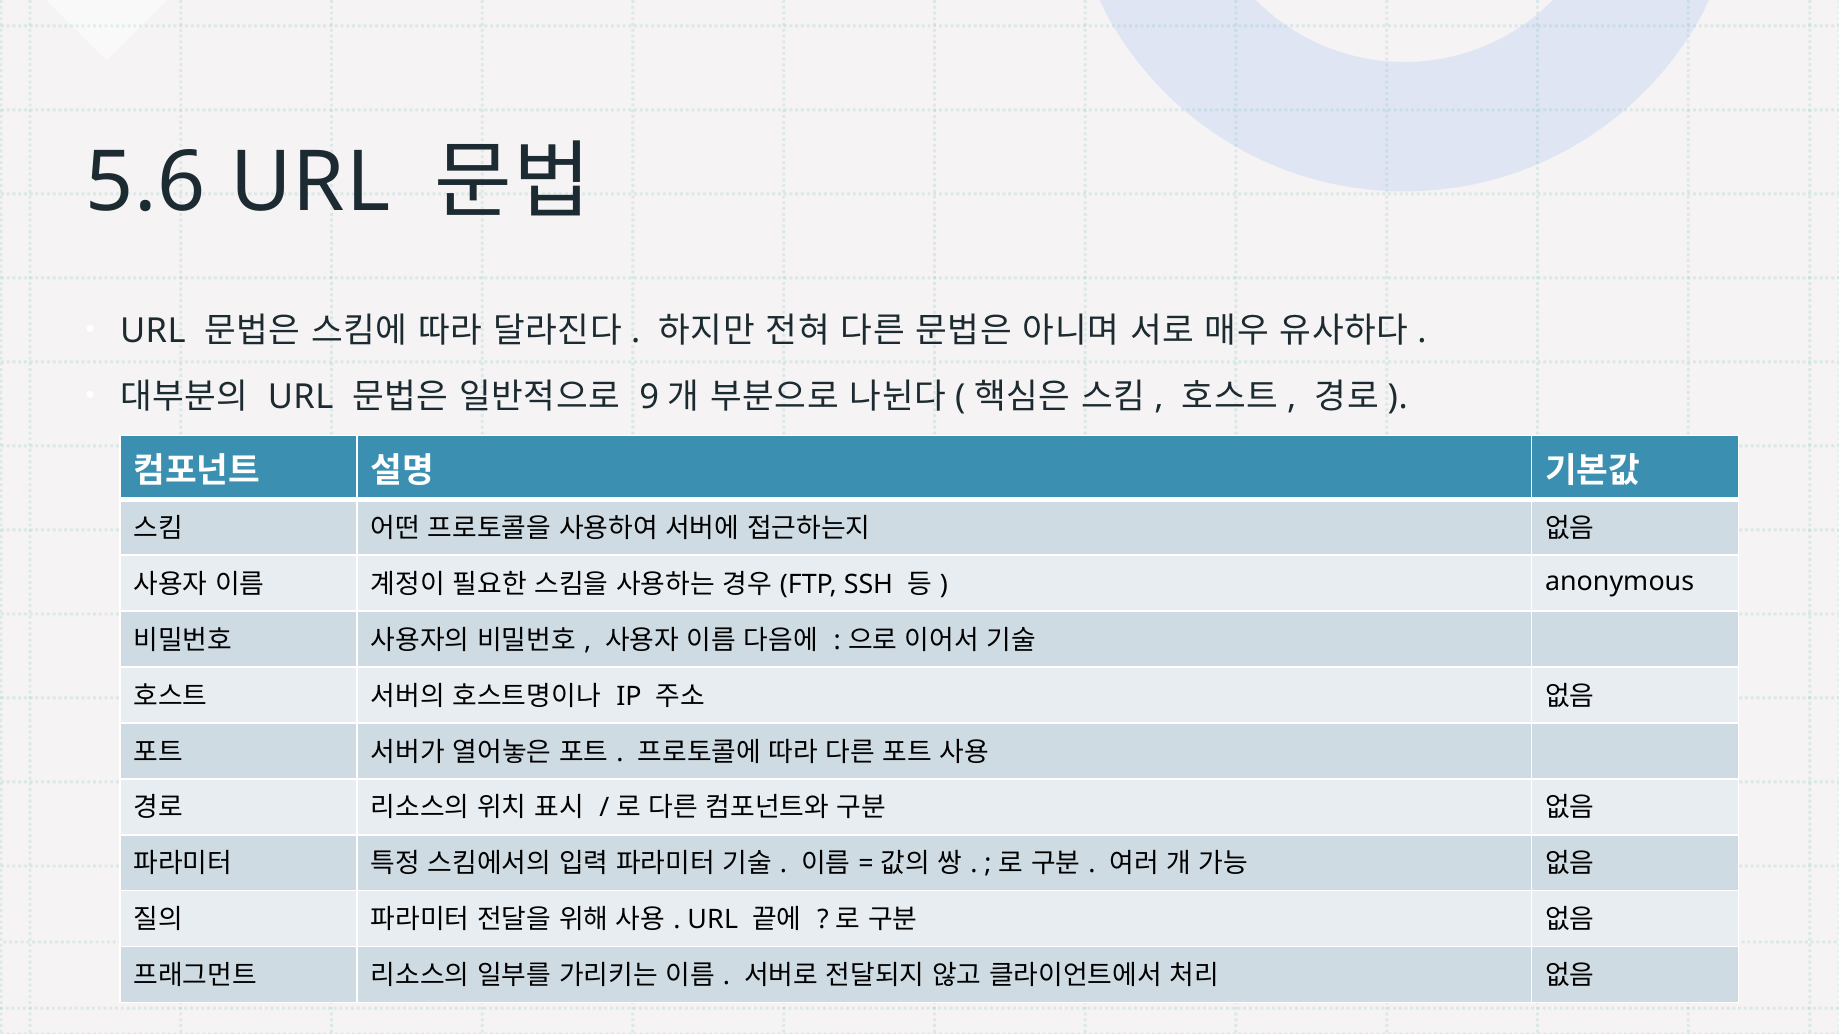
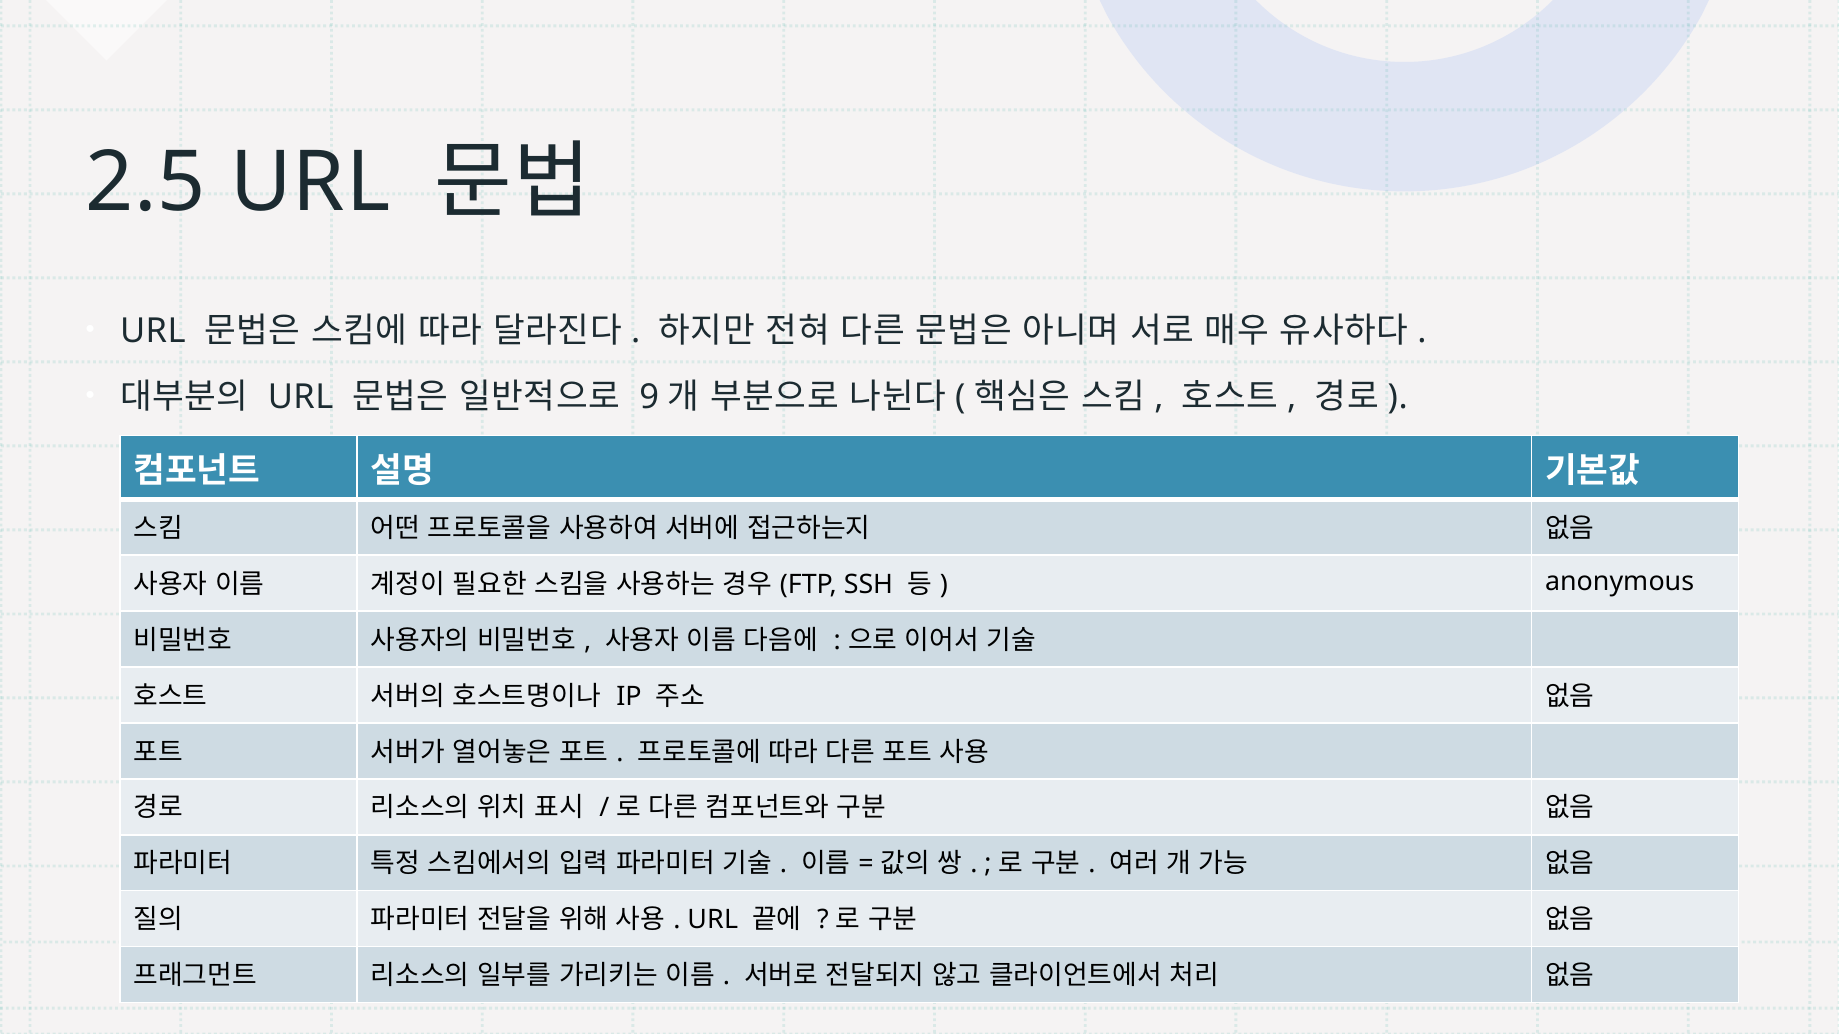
5.6: 5.6 -> 2.5 (146, 183)
